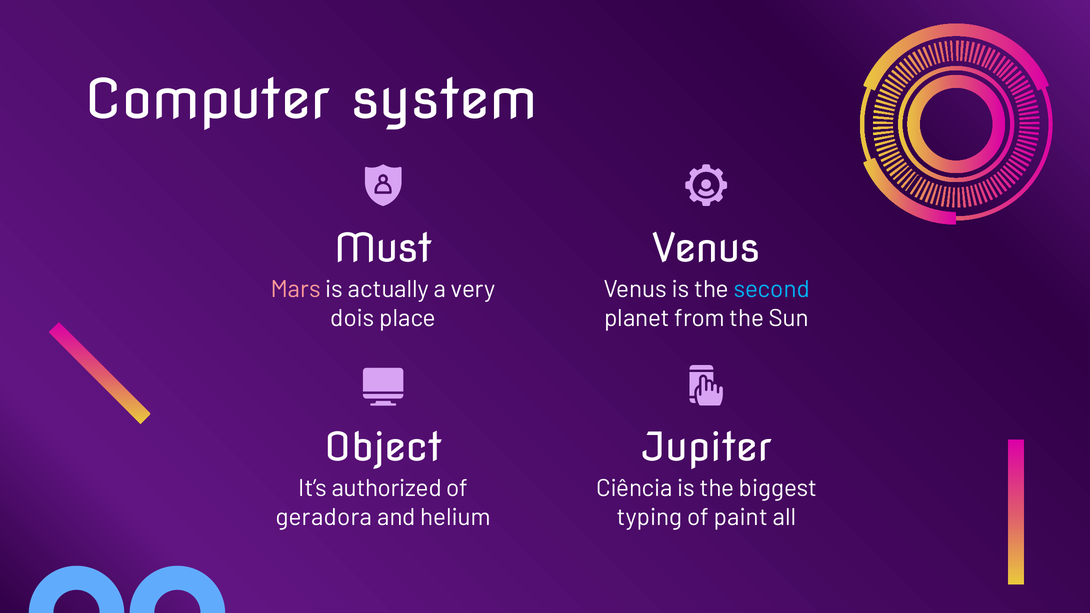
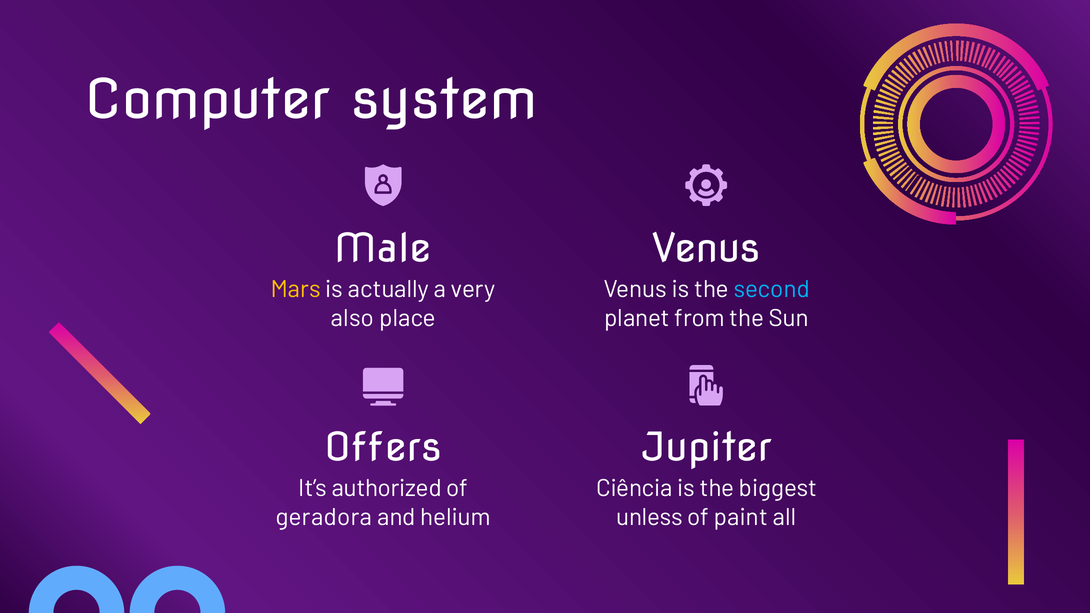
Must: Must -> Male (383, 249)
Mars colour: pink -> yellow (296, 289)
dois: dois -> also (352, 318)
Object: Object -> Offers (383, 448)
typing: typing -> unless (650, 517)
